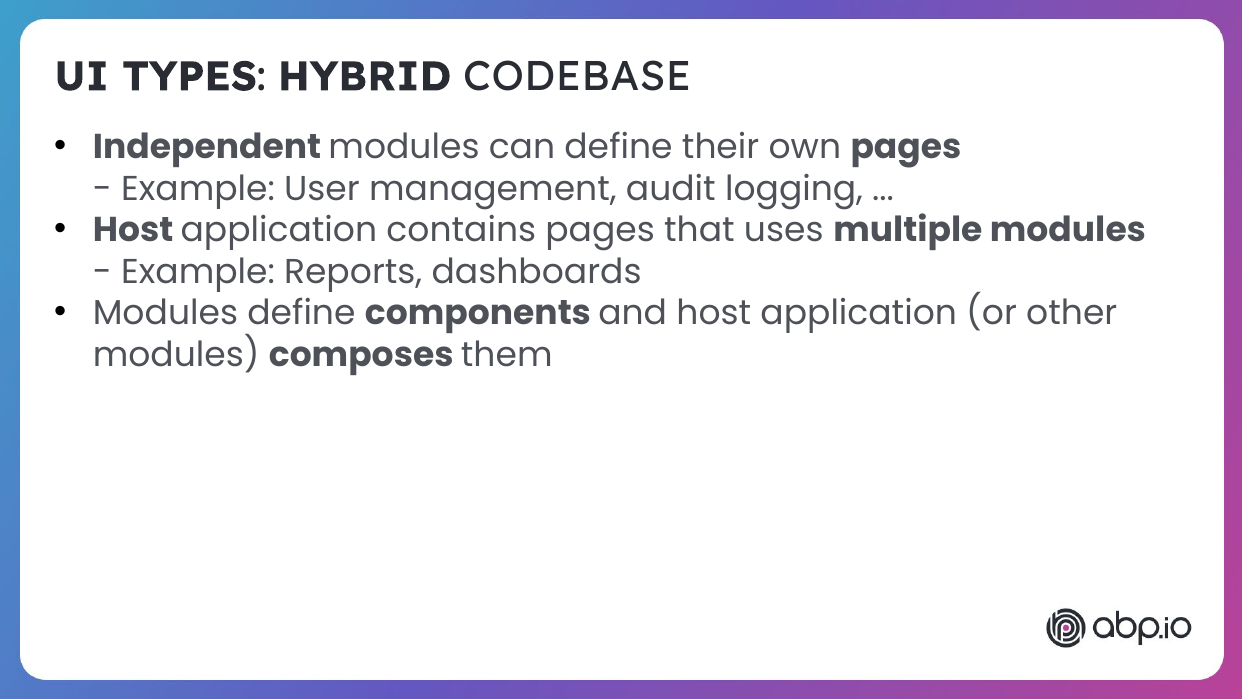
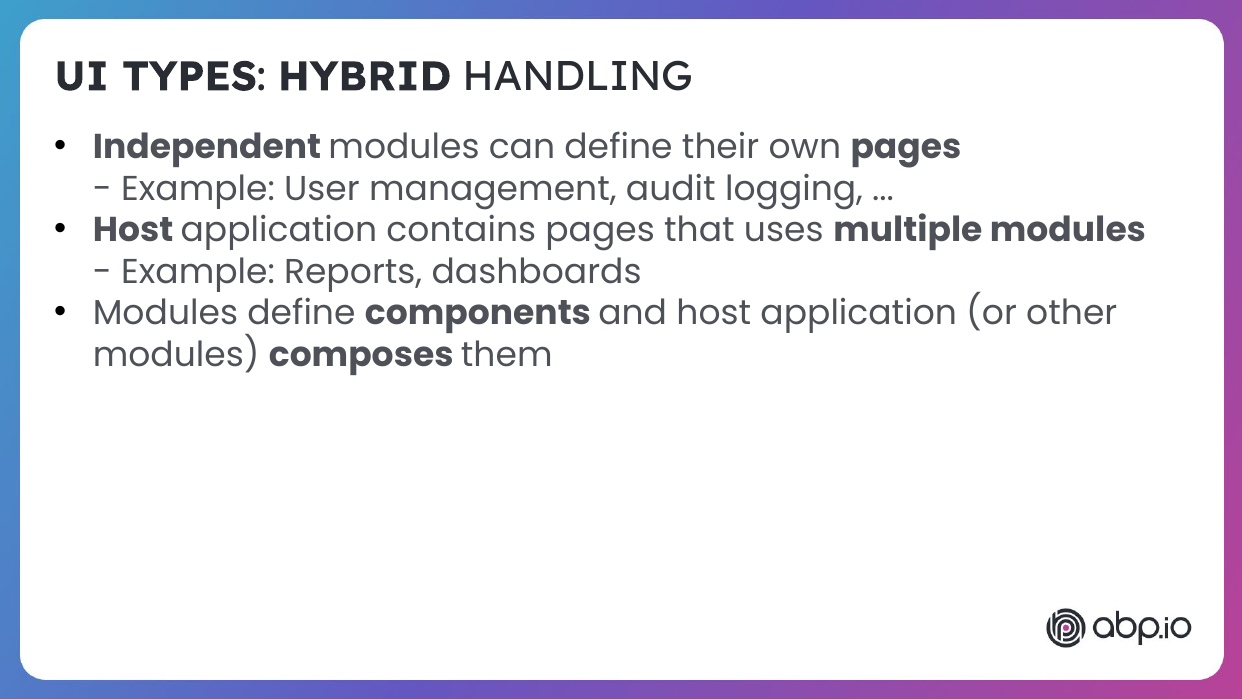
CODEBASE: CODEBASE -> HANDLING (578, 77)
